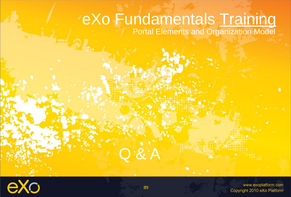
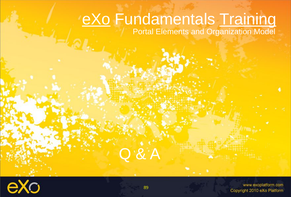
eXo underline: none -> present (96, 19)
